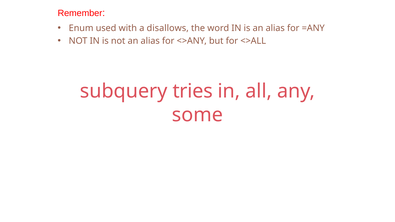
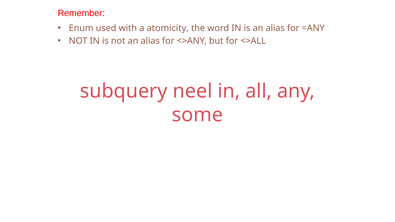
disallows: disallows -> atomicity (168, 28)
tries: tries -> neel (192, 91)
